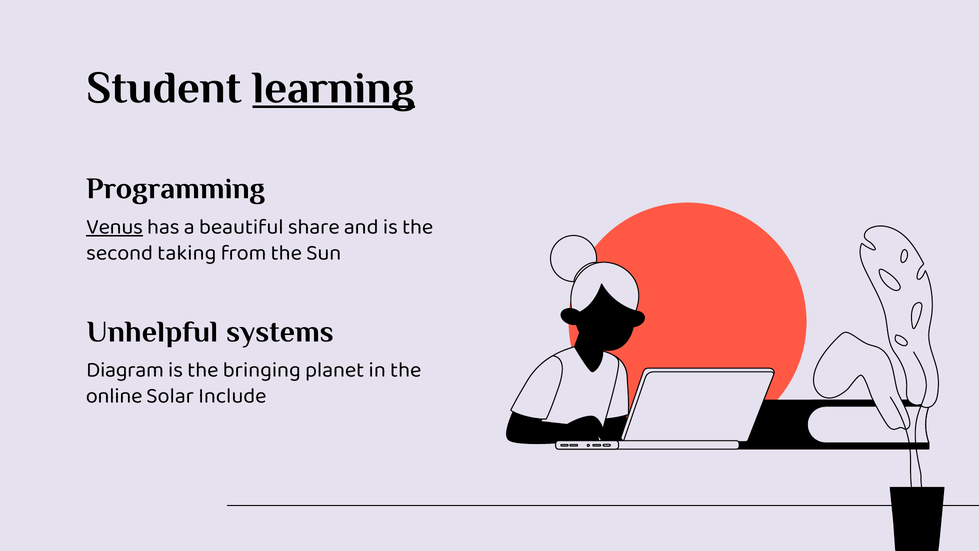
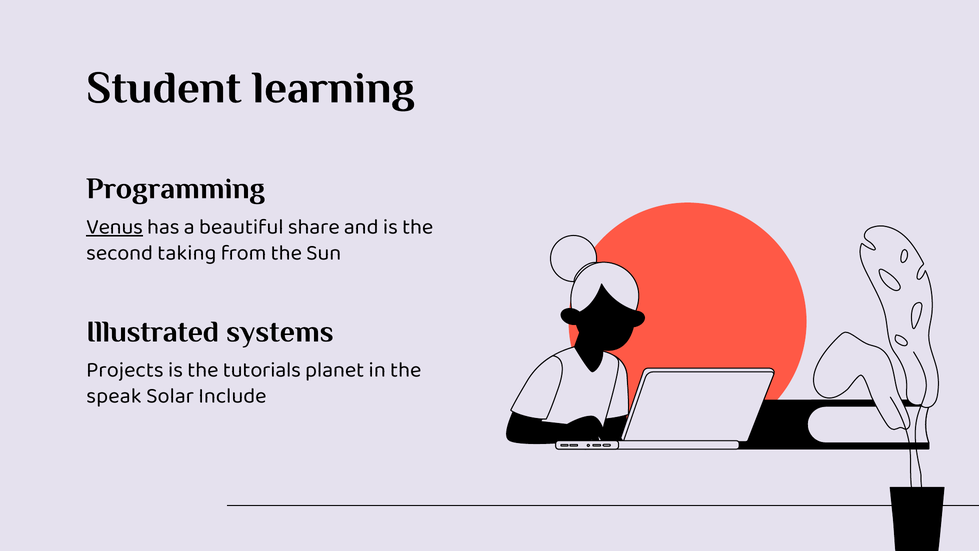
learning underline: present -> none (334, 87)
Unhelpful: Unhelpful -> Illustrated (153, 331)
Diagram: Diagram -> Projects (125, 370)
bringing: bringing -> tutorials (262, 370)
online: online -> speak (114, 396)
